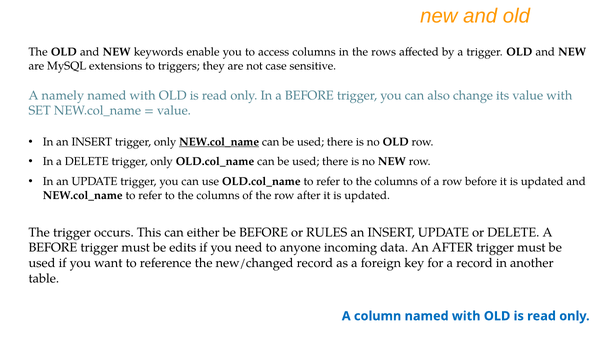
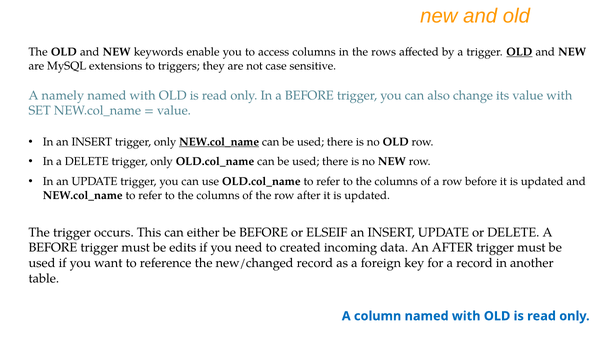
OLD underline: none -> present (519, 52)
RULES: RULES -> ELSEIF (327, 232)
anyone: anyone -> created (300, 248)
